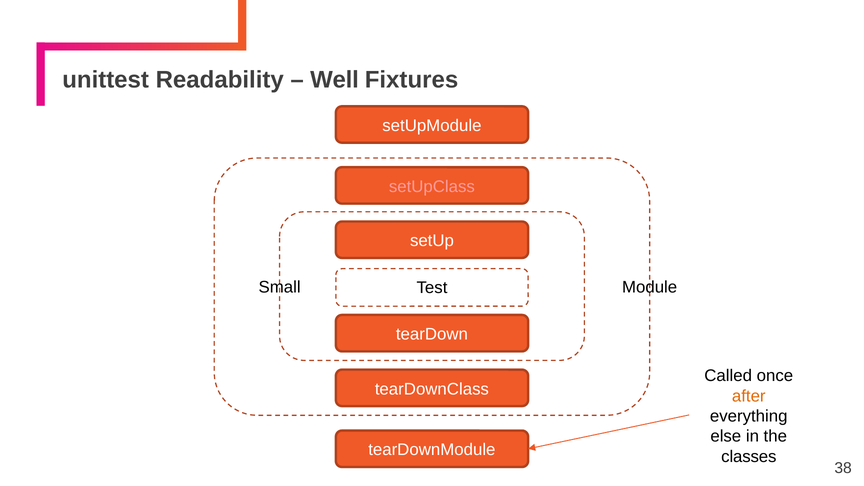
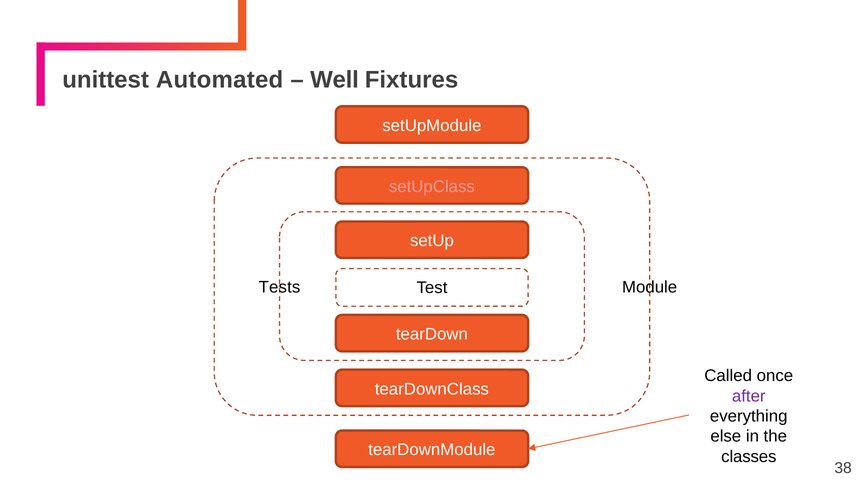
Readability: Readability -> Automated (220, 80)
Small: Small -> Tests (280, 287)
after colour: orange -> purple (749, 396)
